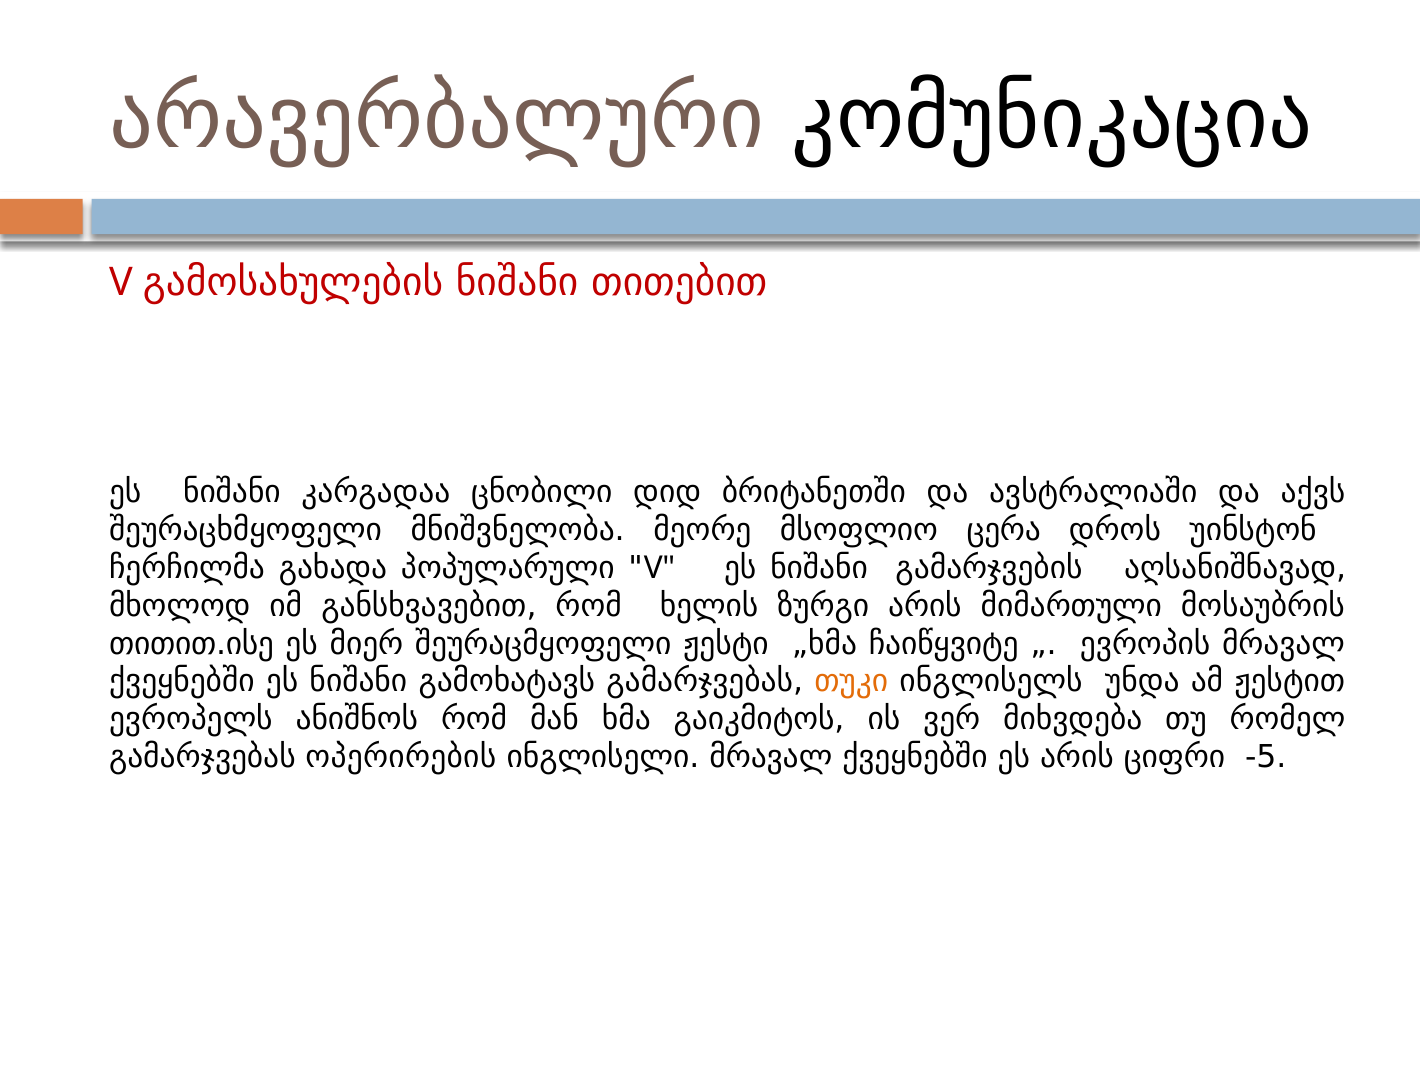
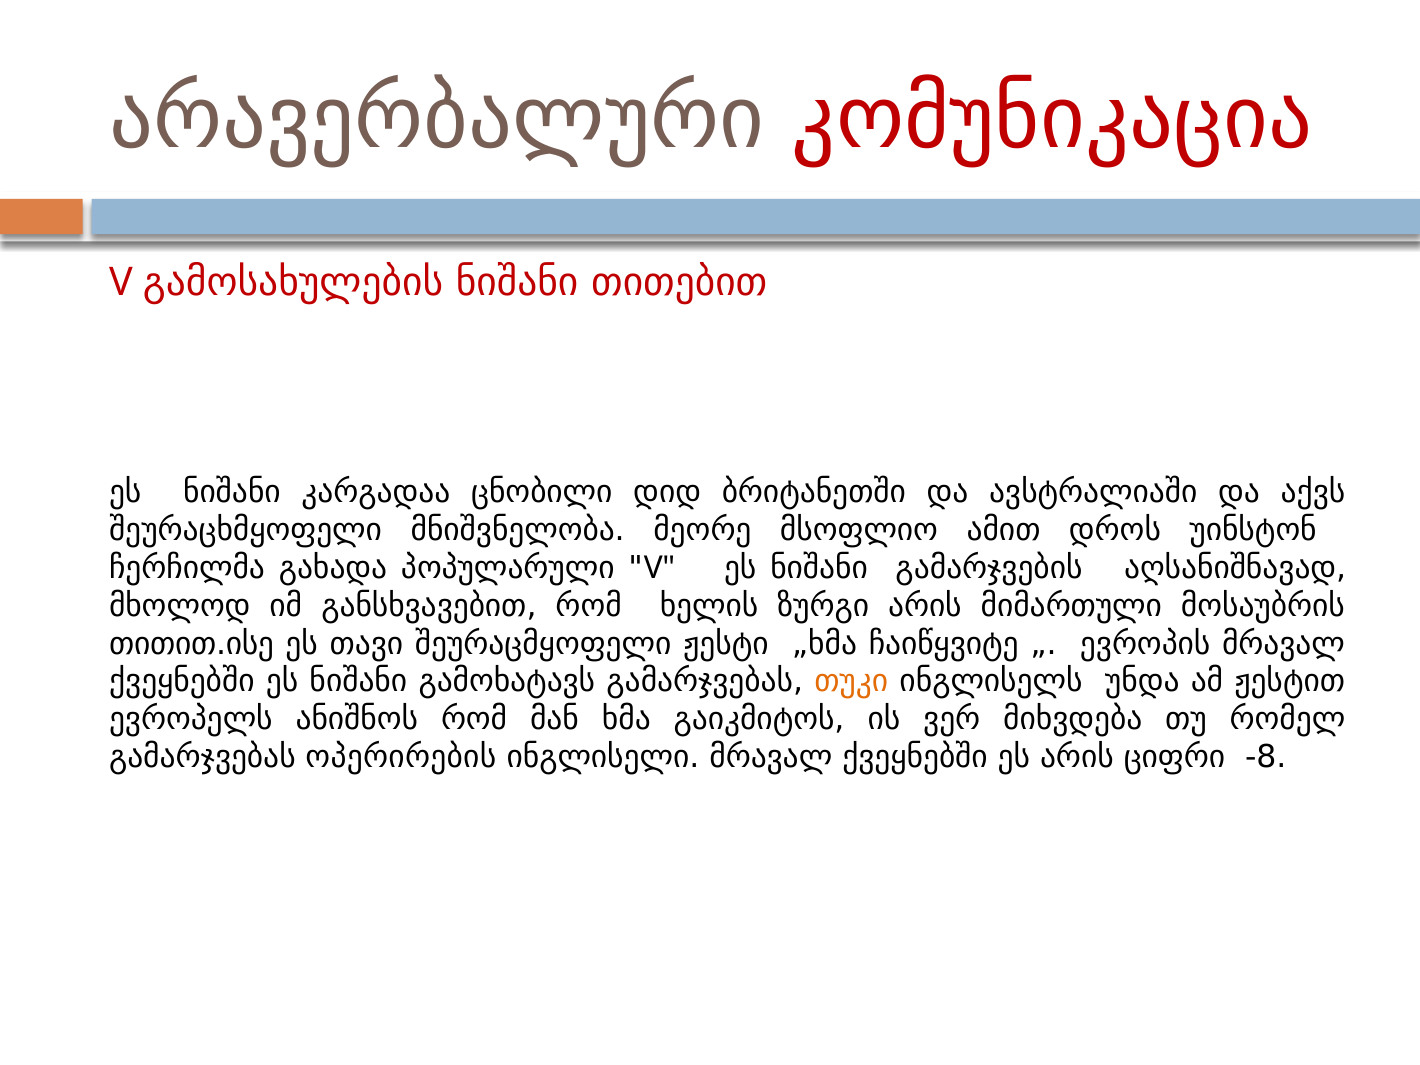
კომუნიკაცია colour: black -> red (1052, 118)
ცერა: ცერა -> ამით (1004, 530)
მიერ: მიერ -> თავი (366, 644)
-5: -5 -> -8 (1266, 757)
